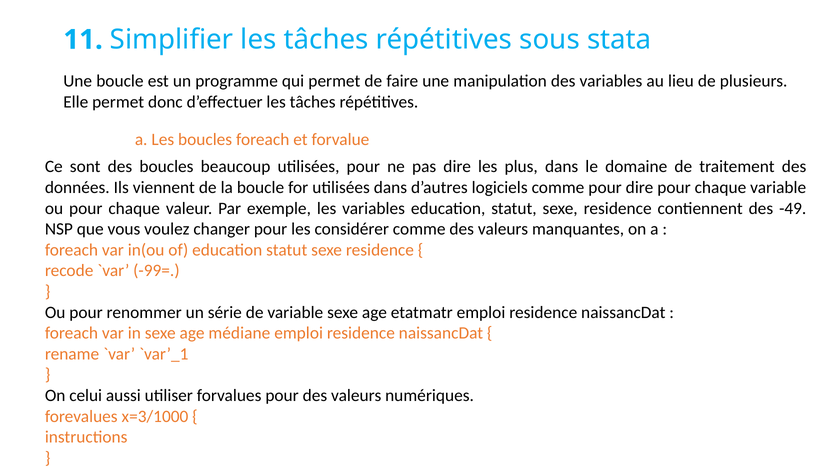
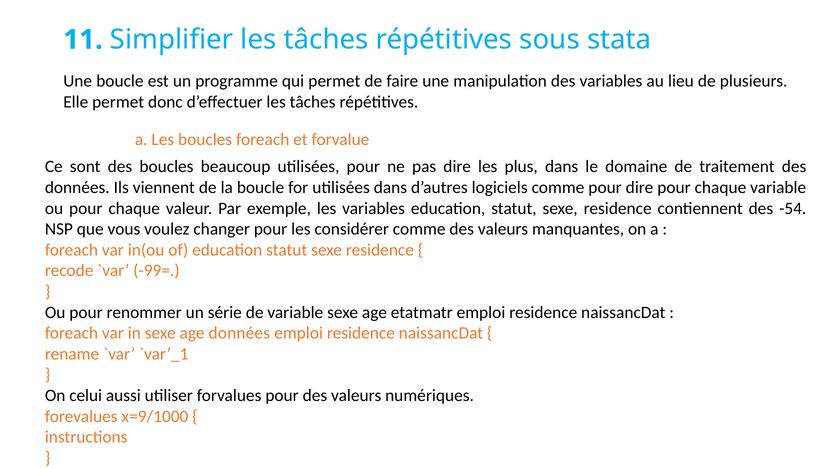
-49: -49 -> -54 (793, 208)
age médiane: médiane -> données (239, 333)
x=3/1000: x=3/1000 -> x=9/1000 (155, 416)
